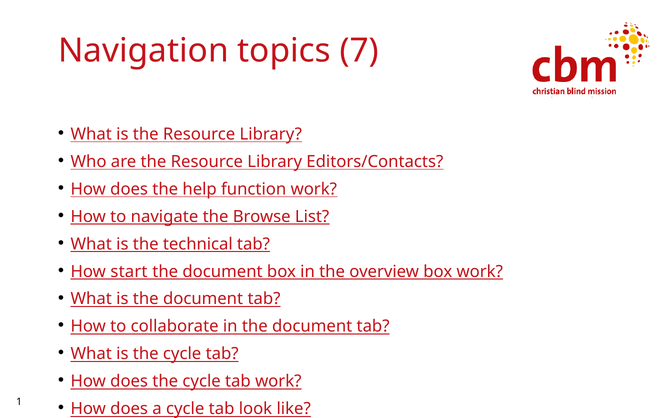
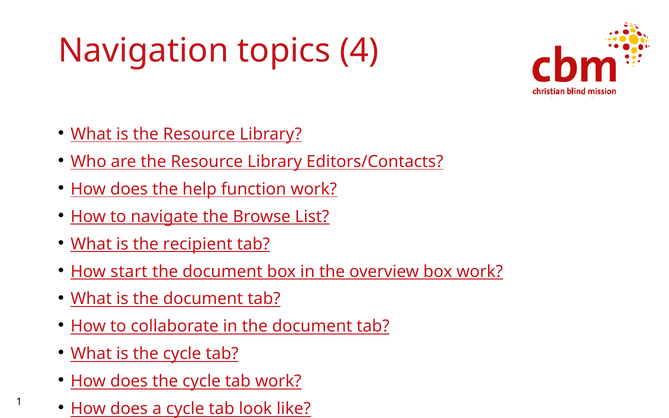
7: 7 -> 4 (359, 51)
technical: technical -> recipient (198, 244)
